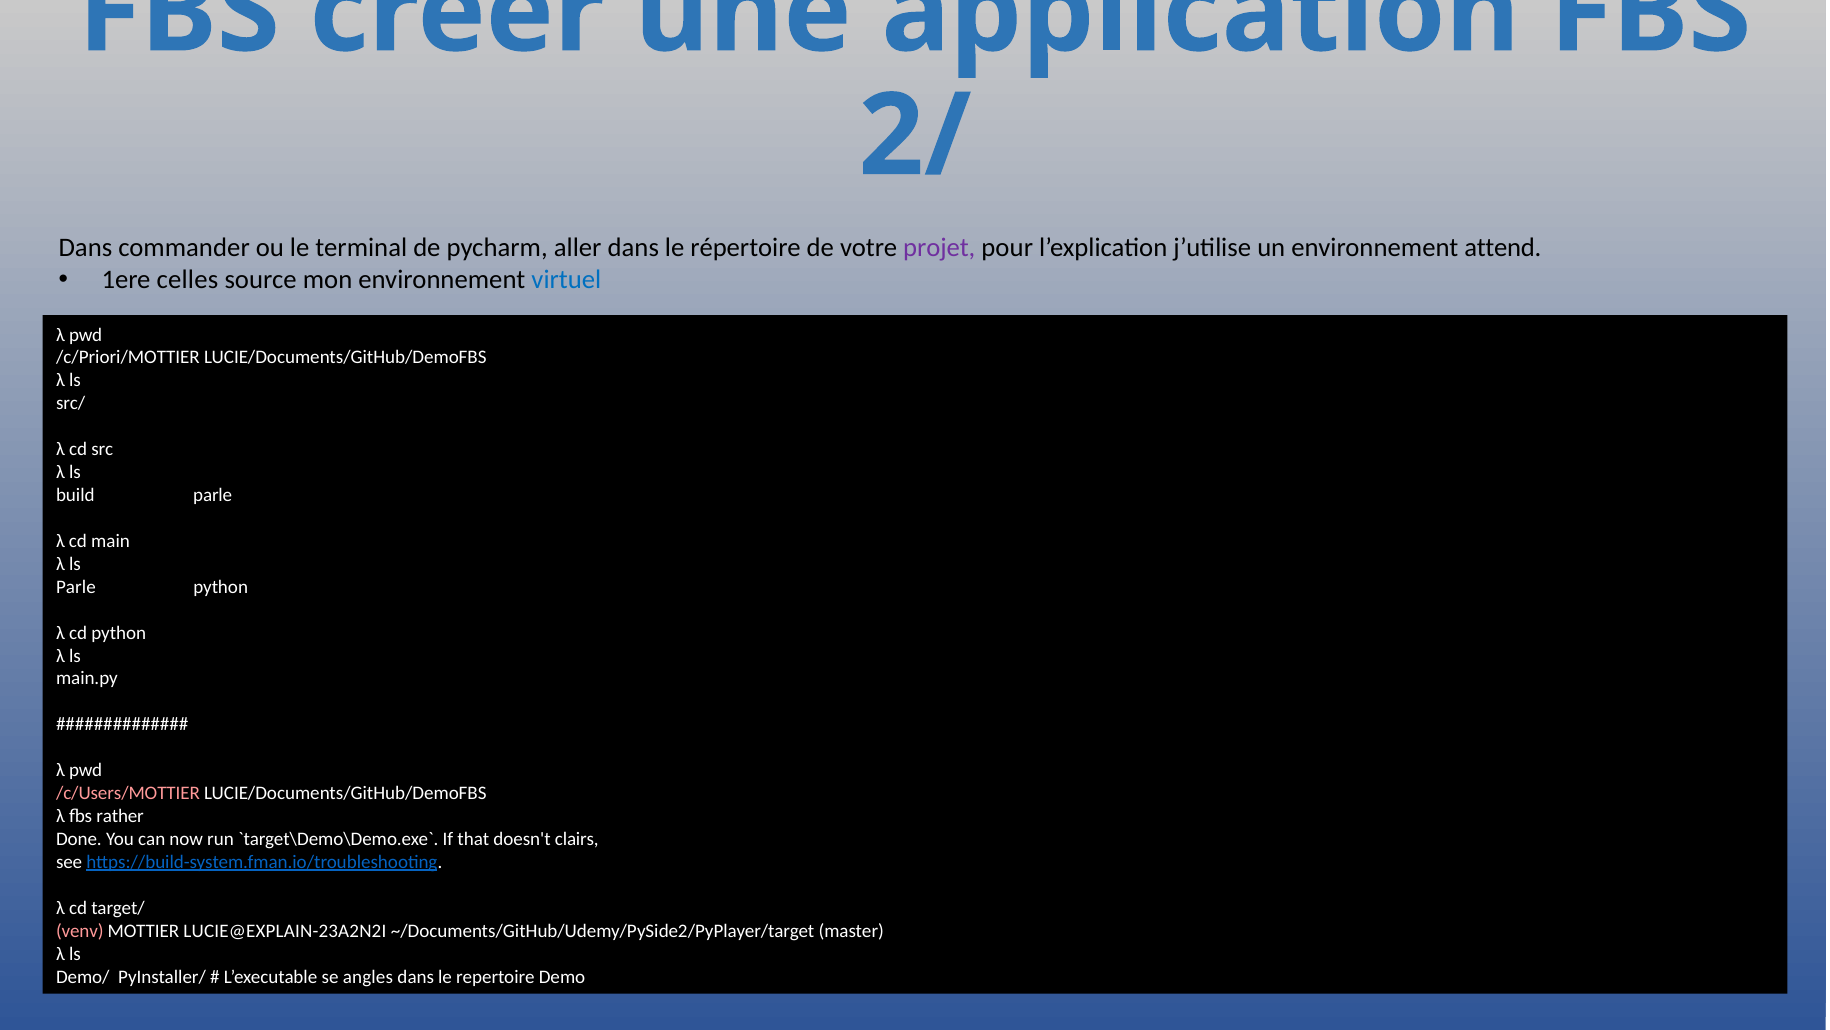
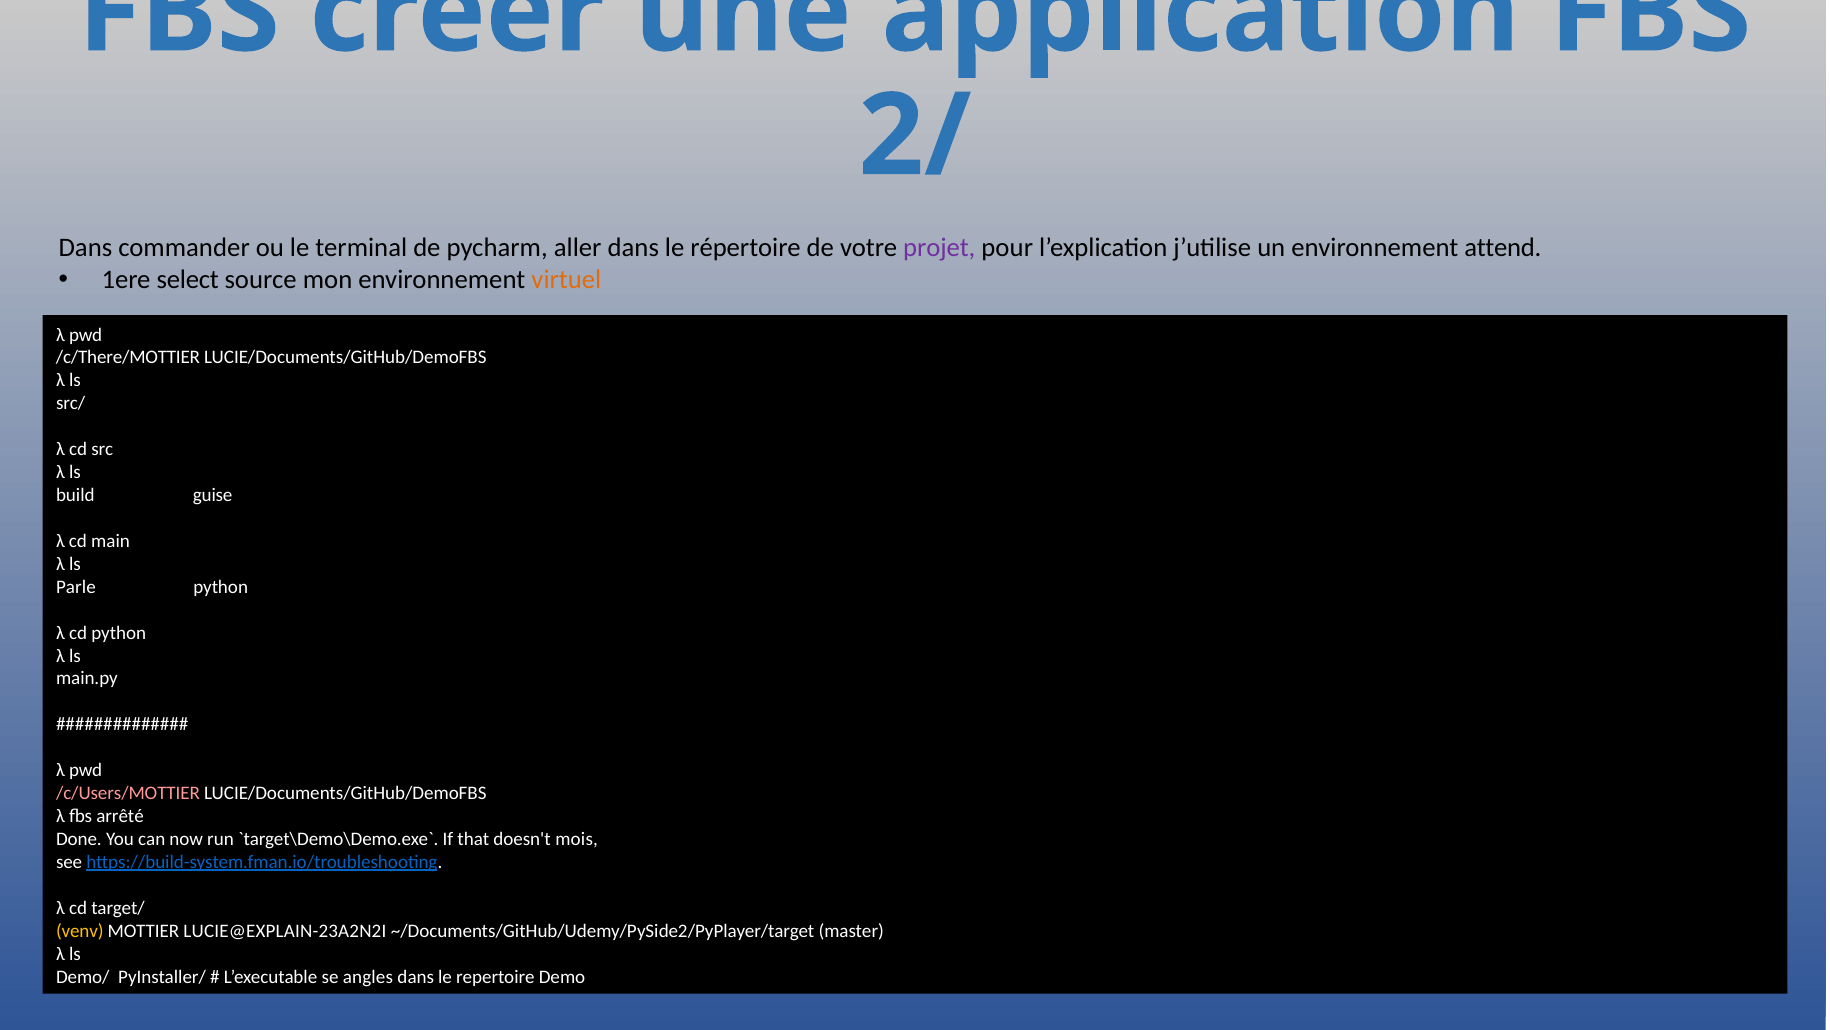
celles: celles -> select (188, 280)
virtuel colour: blue -> orange (566, 280)
/c/Priori/MOTTIER: /c/Priori/MOTTIER -> /c/There/MOTTIER (128, 357)
build parle: parle -> guise (213, 495)
rather: rather -> arrêté (120, 816)
clairs: clairs -> mois (577, 839)
venv colour: pink -> yellow (80, 930)
